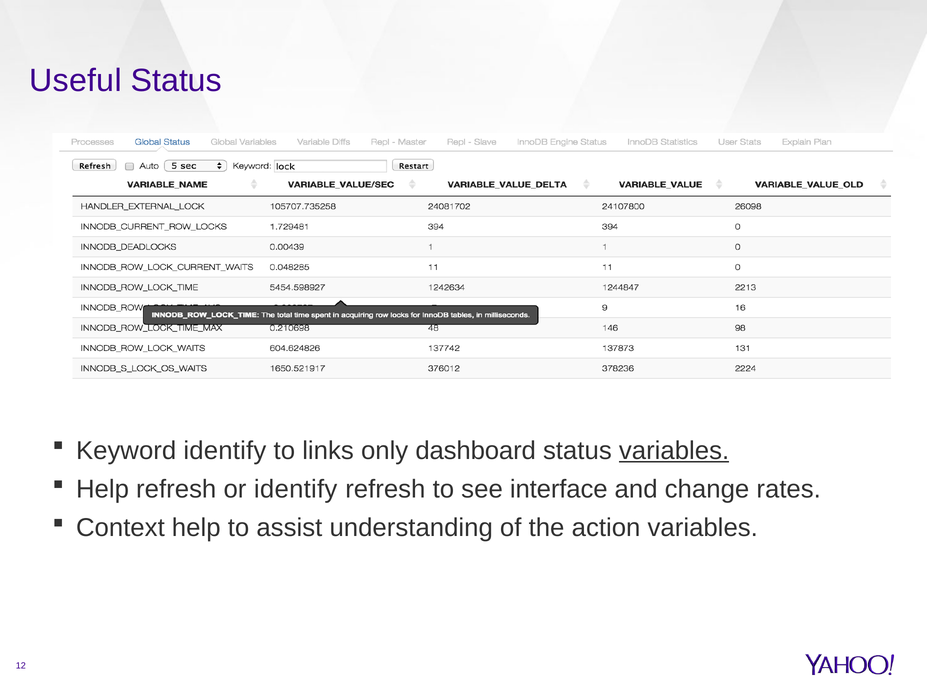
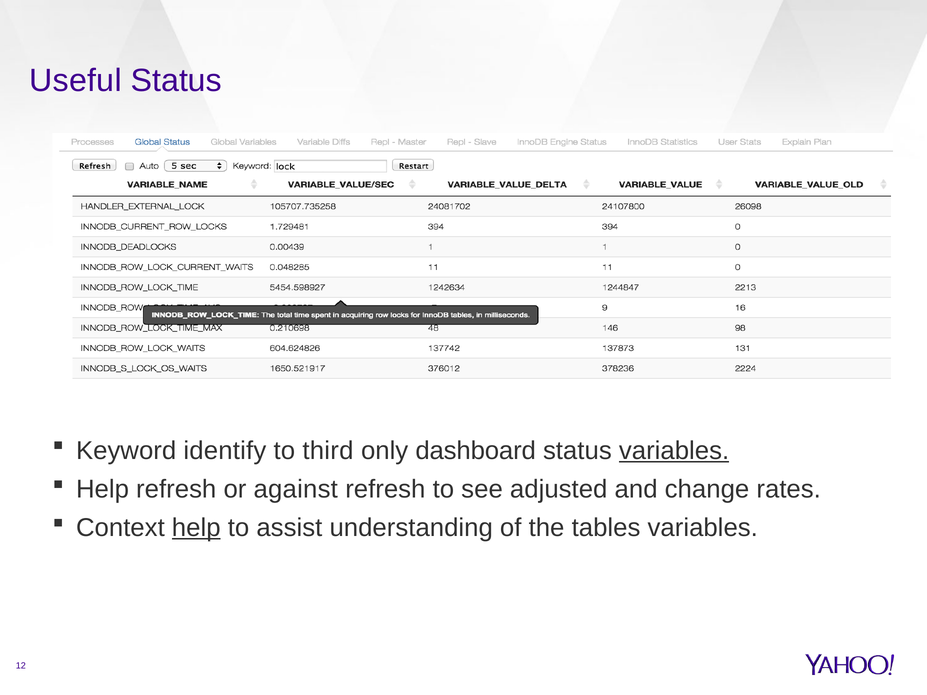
links: links -> third (328, 451)
or identify: identify -> against (296, 489)
interface: interface -> adjusted (559, 489)
help underline: none -> present (196, 528)
action: action -> tables (606, 528)
